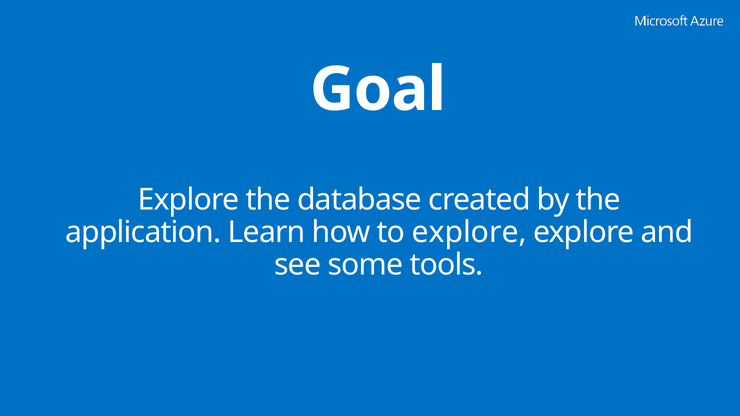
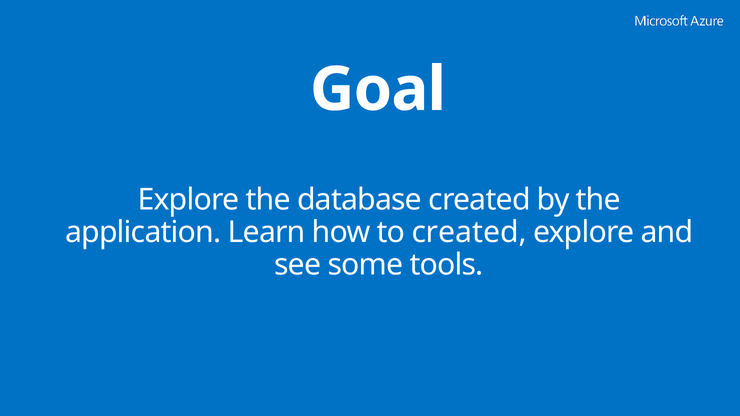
to explore: explore -> created (469, 232)
